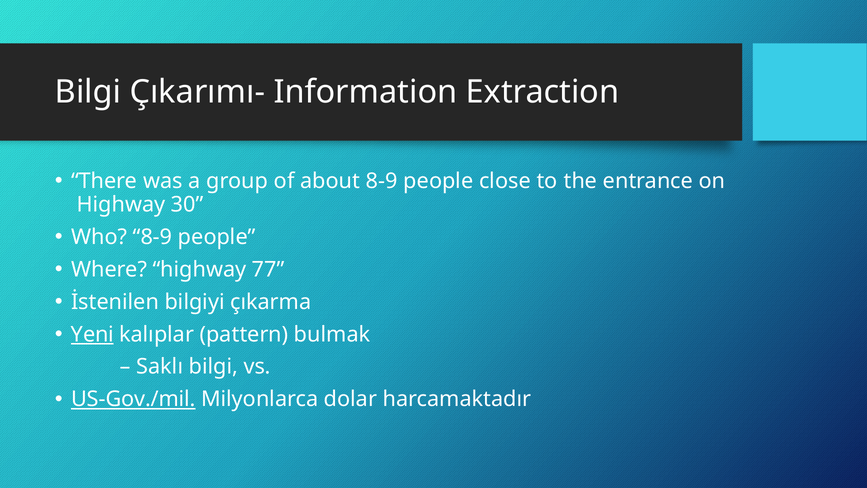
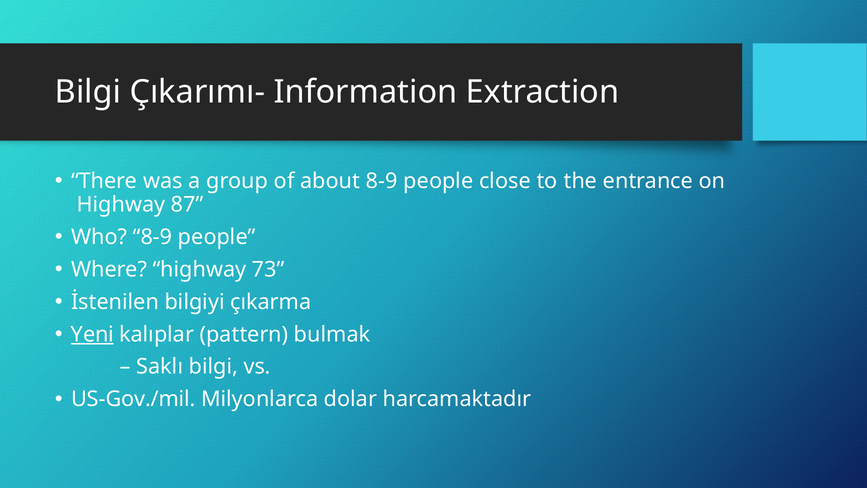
30: 30 -> 87 (187, 204)
77: 77 -> 73 (268, 269)
US-Gov./mil underline: present -> none (133, 399)
